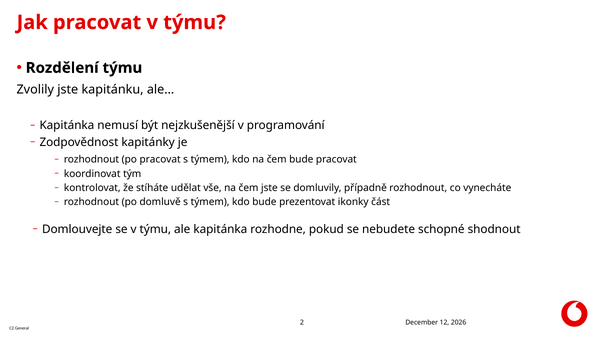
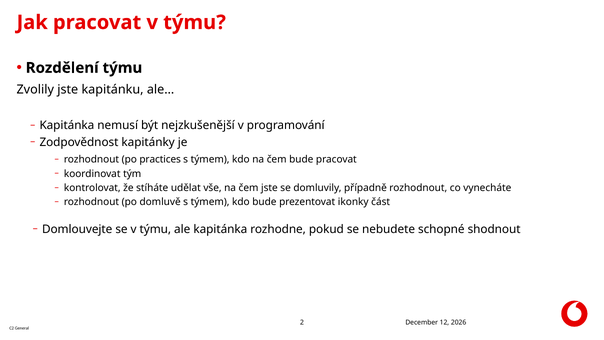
po pracovat: pracovat -> practices (160, 160)
